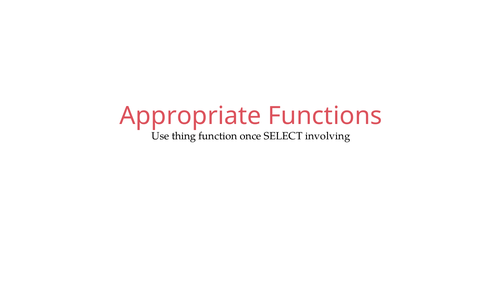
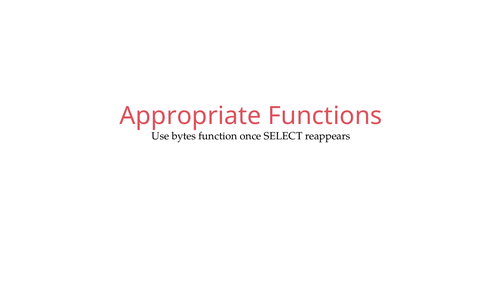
thing: thing -> bytes (184, 136)
involving: involving -> reappears (328, 136)
